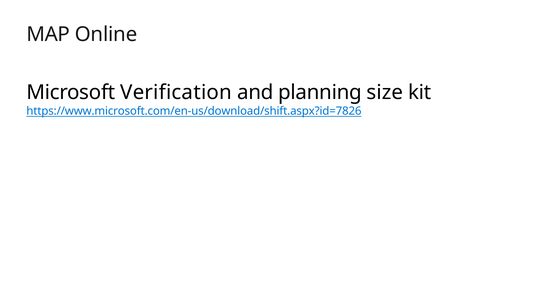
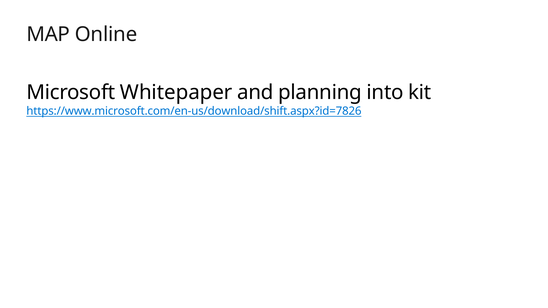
Verification: Verification -> Whitepaper (176, 93)
size: size -> into (385, 93)
